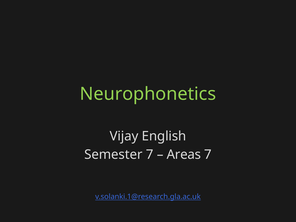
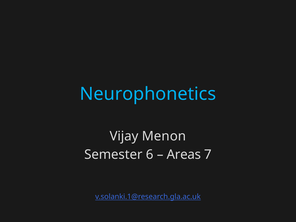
Neurophonetics colour: light green -> light blue (148, 94)
English: English -> Menon (164, 136)
Semester 7: 7 -> 6 (150, 155)
